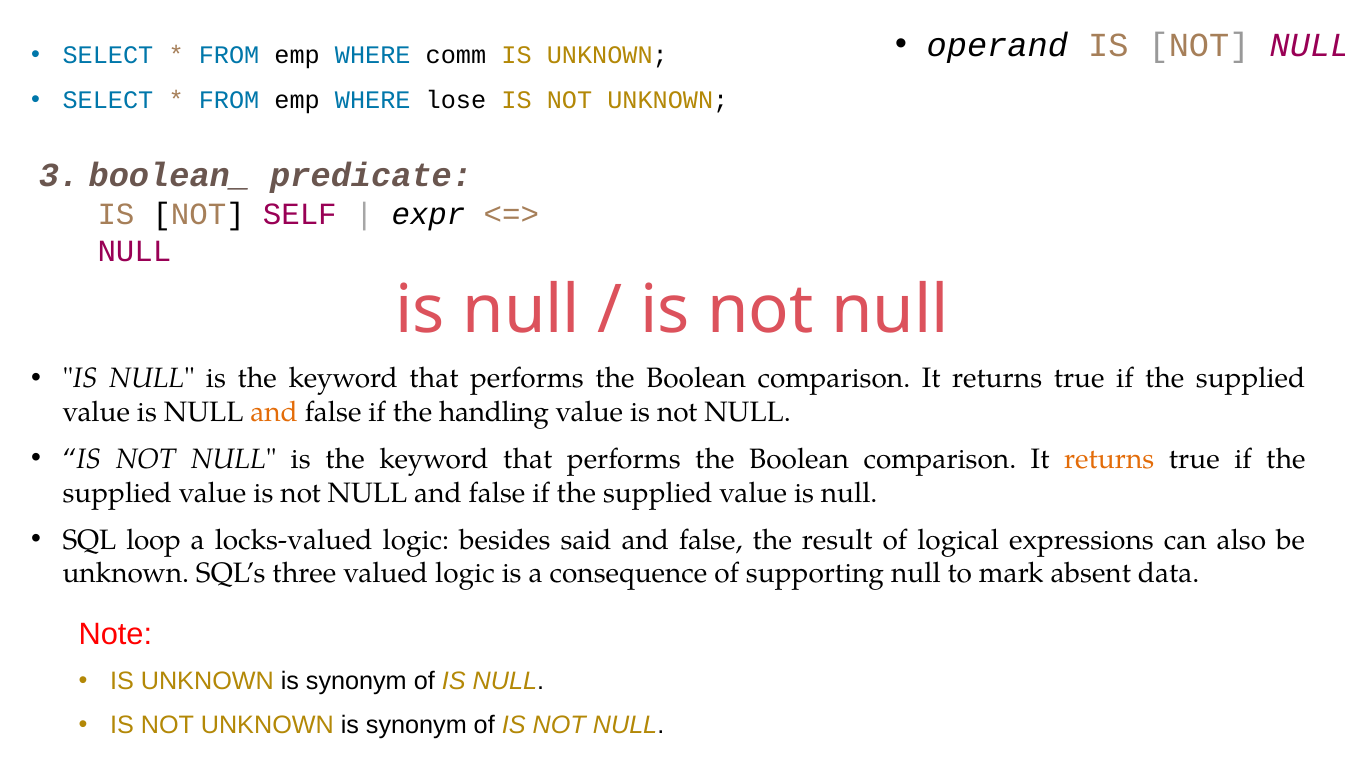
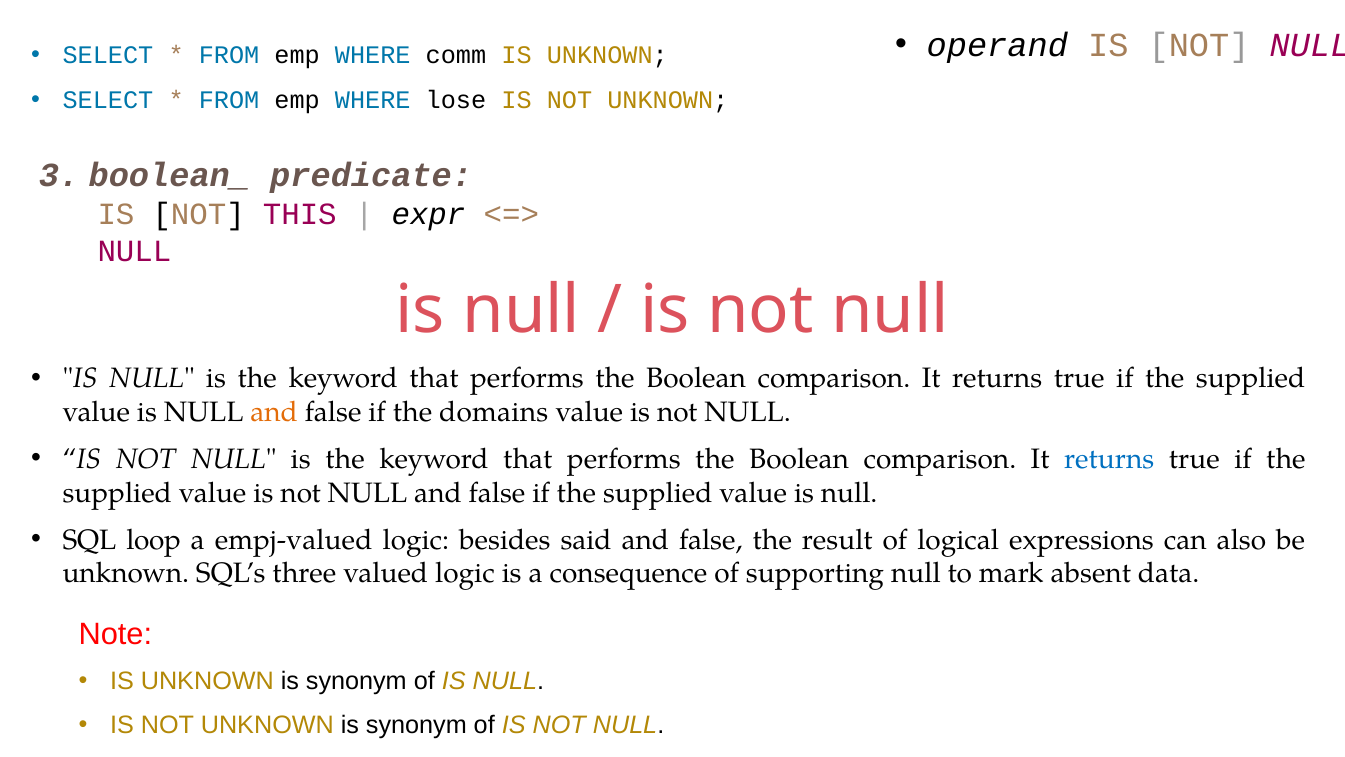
SELF: SELF -> THIS (300, 214)
handling: handling -> domains (494, 412)
returns colour: orange -> blue (1109, 459)
locks-valued: locks-valued -> empj-valued (294, 540)
